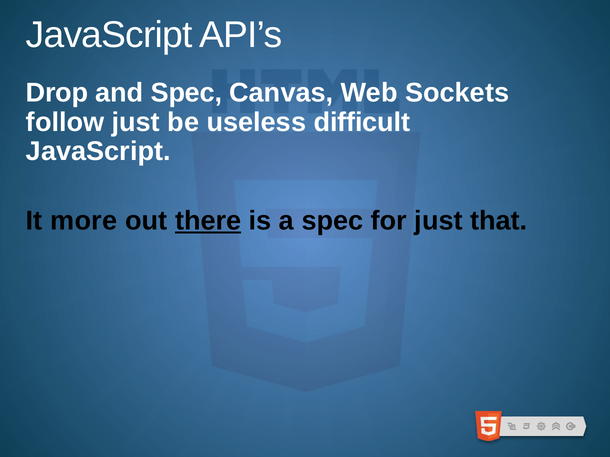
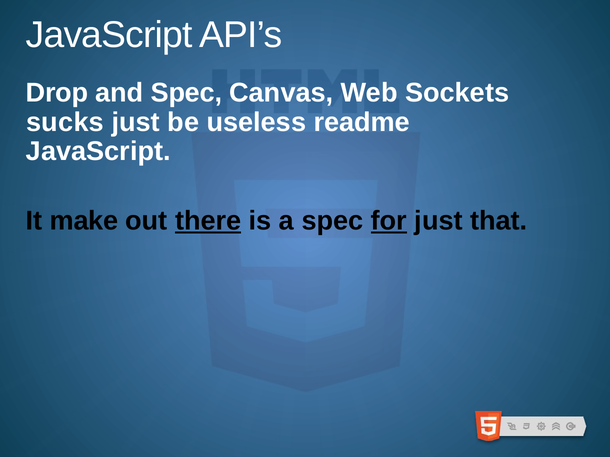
follow: follow -> sucks (65, 122)
difficult: difficult -> readme (362, 122)
more: more -> make (84, 221)
for underline: none -> present (389, 221)
